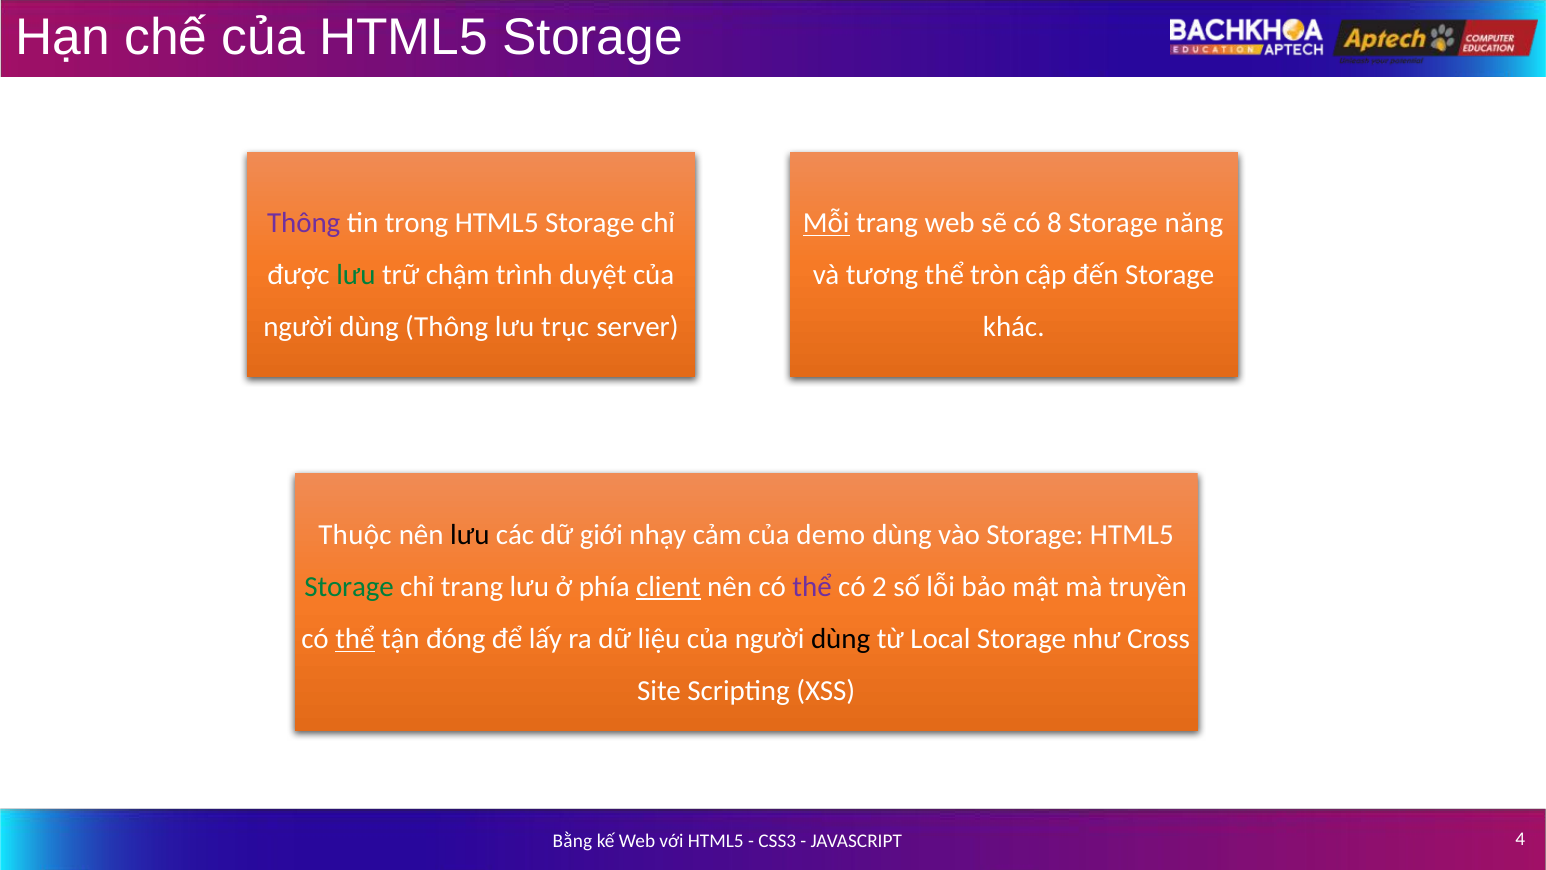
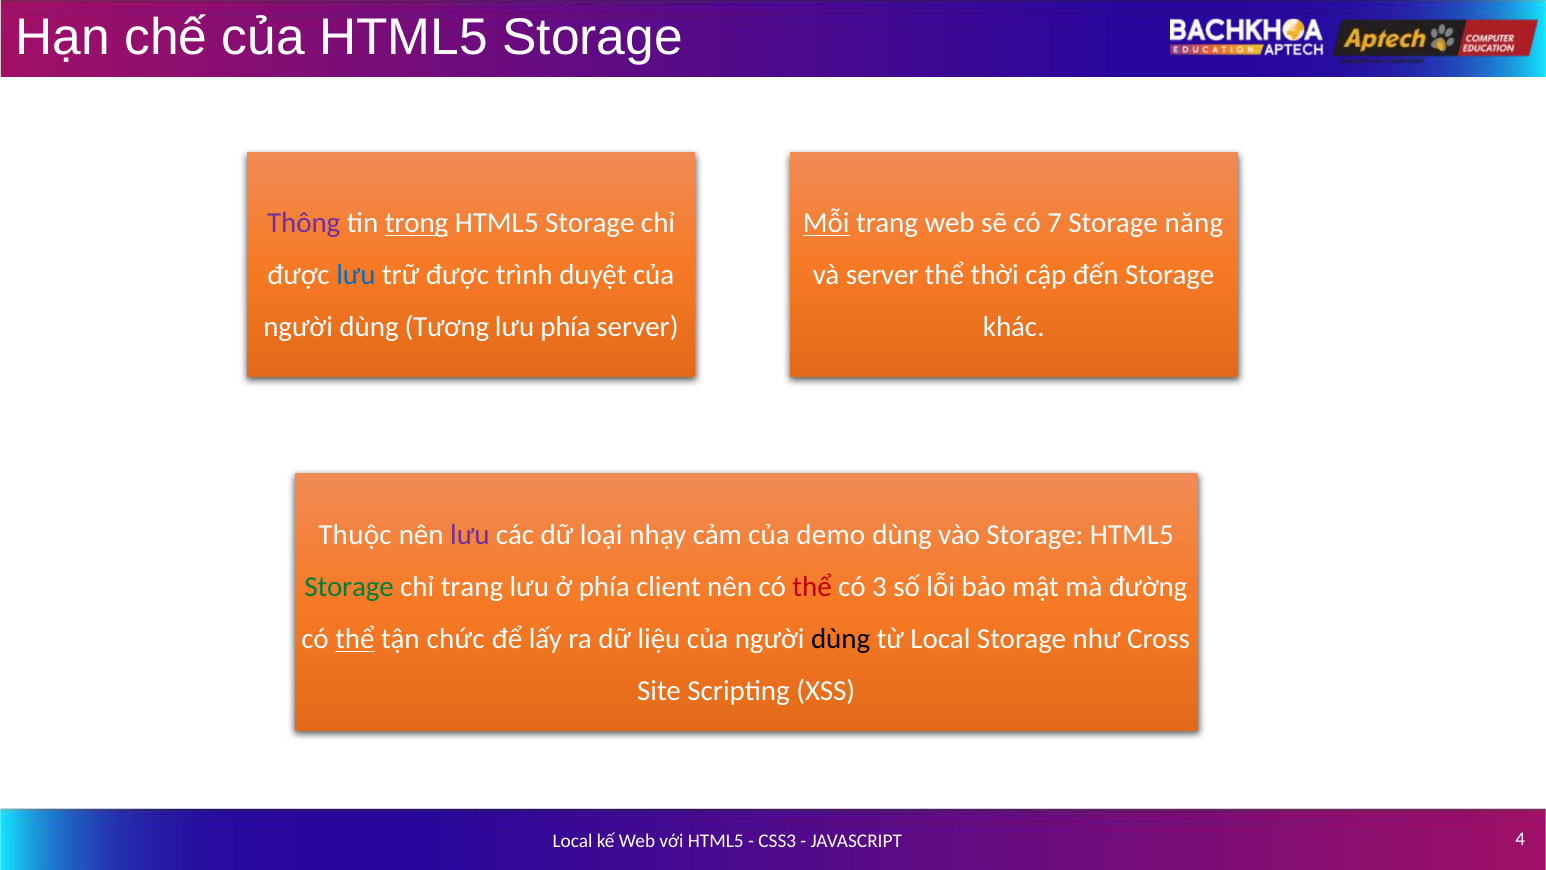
trong underline: none -> present (417, 223)
8: 8 -> 7 (1055, 223)
lưu colour: green -> blue (356, 275)
trữ chậm: chậm -> được (457, 275)
và tương: tương -> server (882, 275)
tròn: tròn -> thời (995, 275)
dùng Thông: Thông -> Tương (447, 327)
lưu trục: trục -> phía (565, 327)
lưu colour: black -> purple (470, 534)
giới: giới -> loại (601, 534)
client underline: present -> none (668, 586)
thể colour: purple -> red (812, 586)
2: 2 -> 3 (880, 586)
truyền: truyền -> đường (1148, 586)
đóng: đóng -> chức (456, 639)
Bằng: Bằng -> Local (573, 840)
